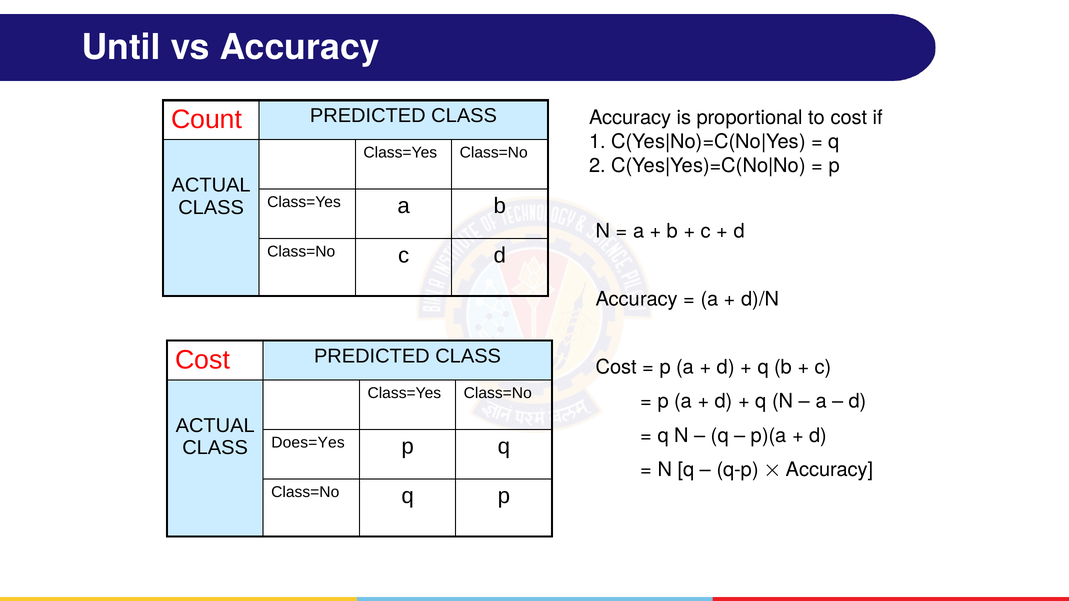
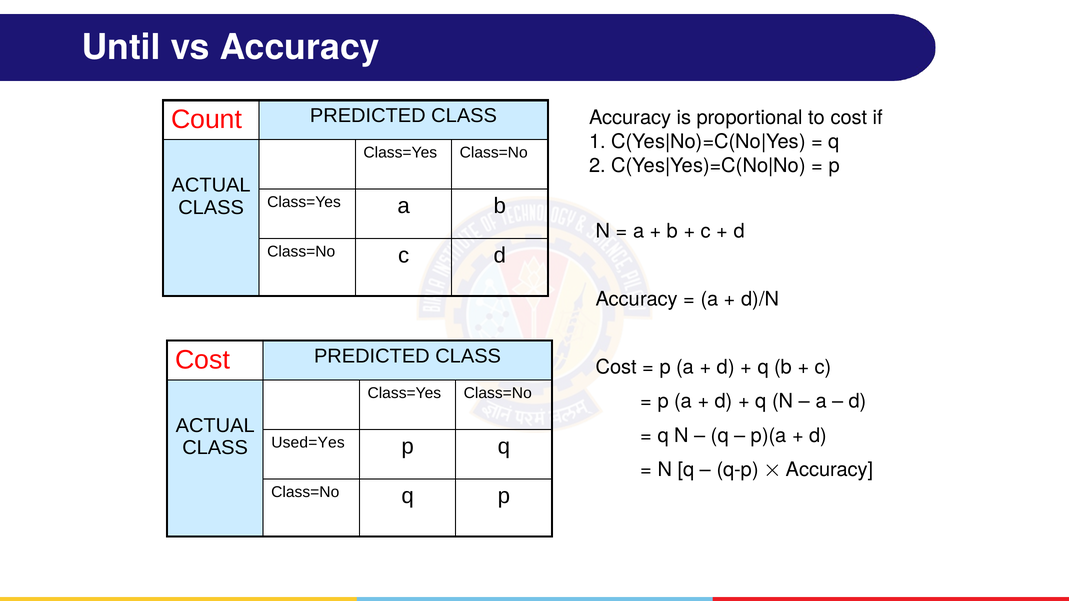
Does=Yes: Does=Yes -> Used=Yes (308, 443)
